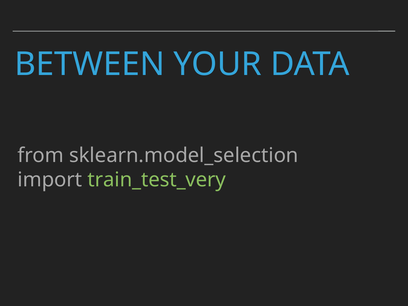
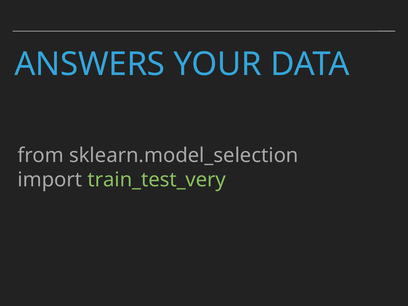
BETWEEN: BETWEEN -> ANSWERS (90, 64)
